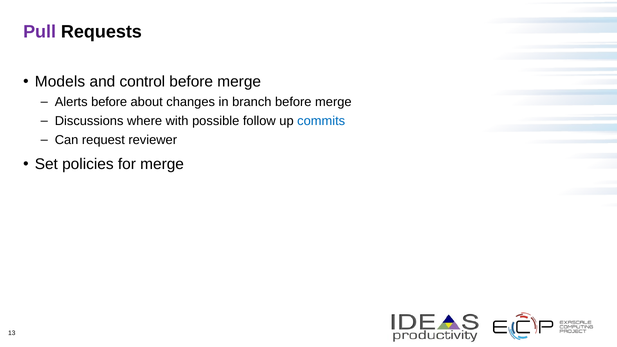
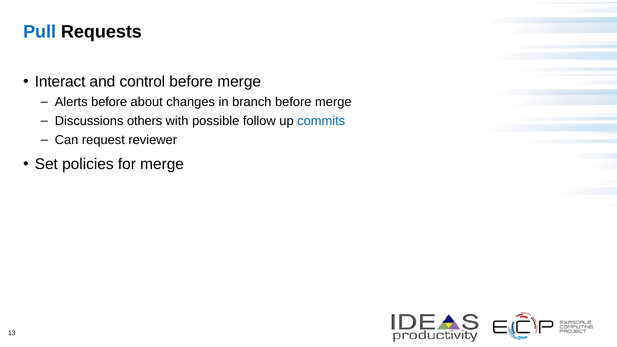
Pull colour: purple -> blue (40, 32)
Models: Models -> Interact (60, 82)
where: where -> others (145, 121)
